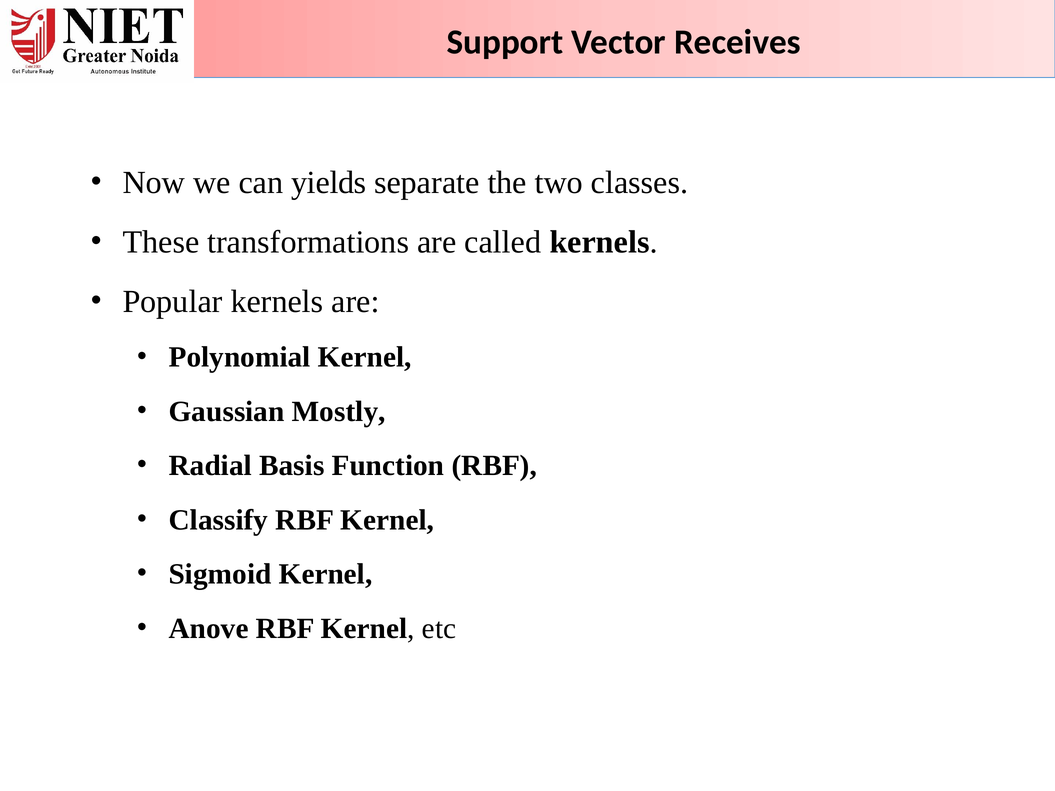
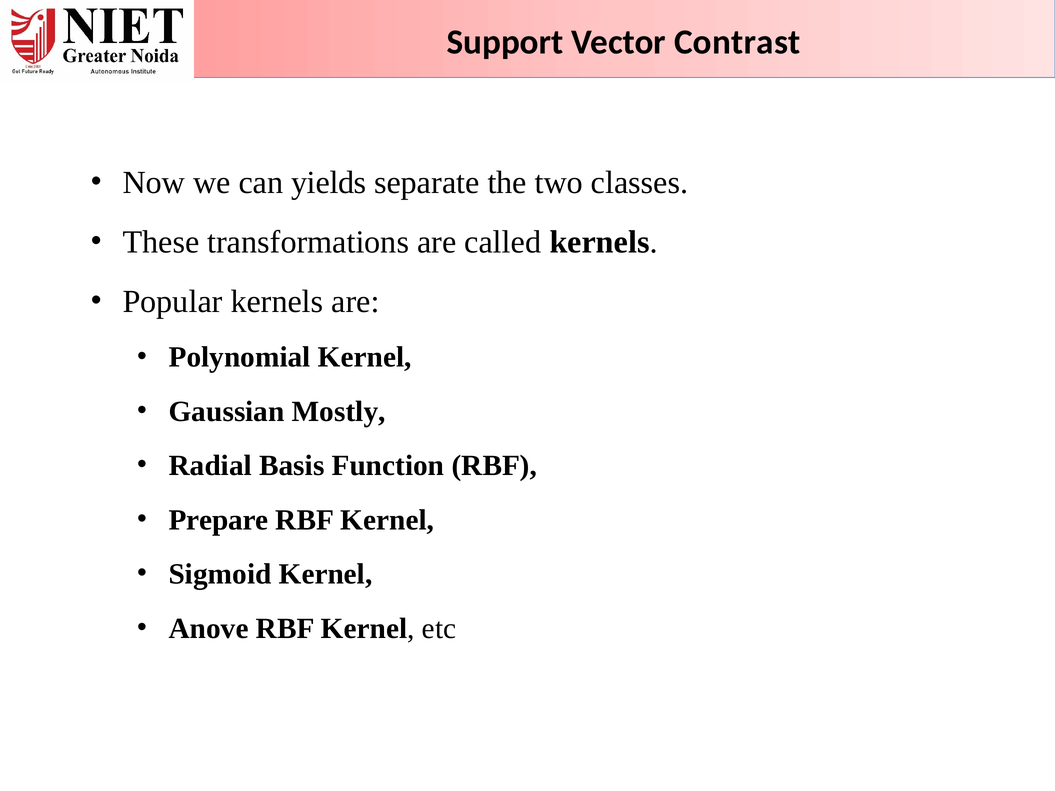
Receives: Receives -> Contrast (737, 42)
Classify: Classify -> Prepare (219, 520)
